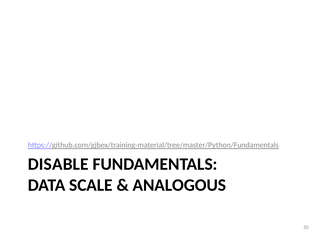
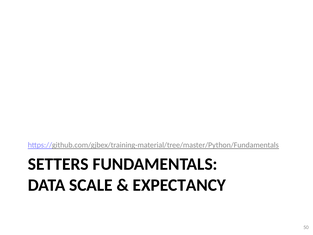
DISABLE: DISABLE -> SETTERS (58, 164)
ANALOGOUS: ANALOGOUS -> EXPECTANCY (179, 185)
